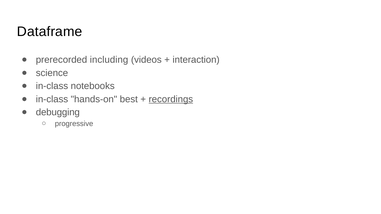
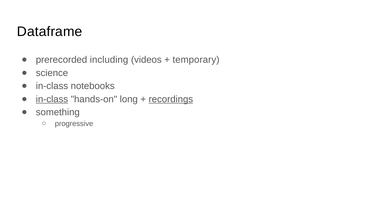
interaction: interaction -> temporary (196, 60)
in-class underline: none -> present (52, 99)
best: best -> long (129, 99)
debugging: debugging -> something (58, 112)
